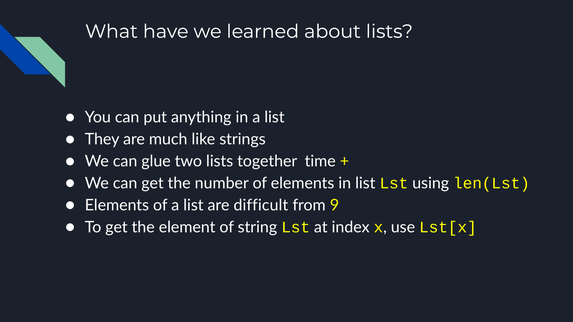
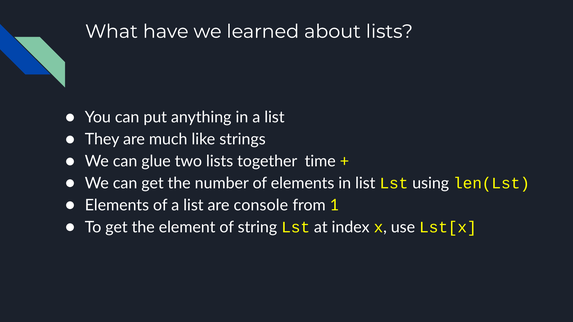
difficult: difficult -> console (261, 205)
9: 9 -> 1 (334, 205)
